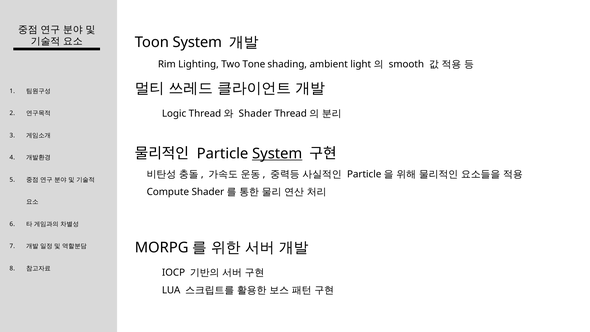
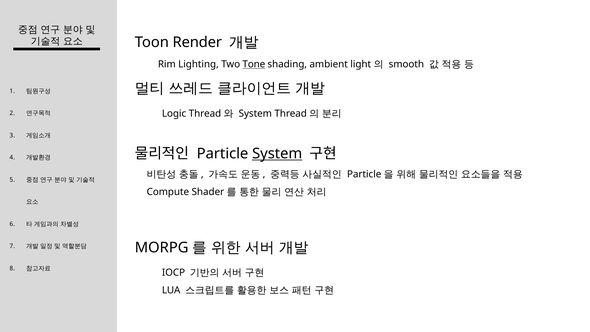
Toon System: System -> Render (197, 42)
Tone underline: none -> present (254, 64)
Shader: Shader -> System (255, 113)
